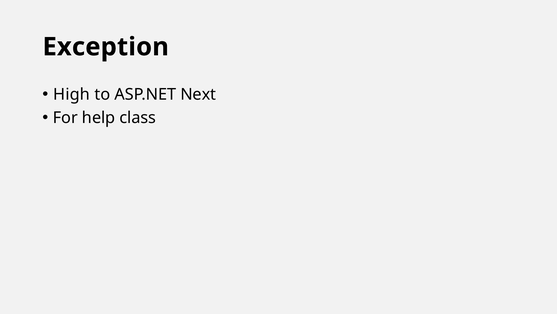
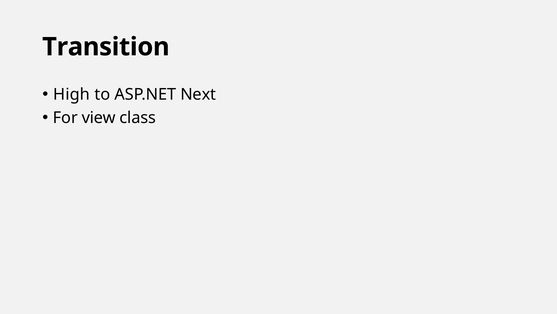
Exception: Exception -> Transition (106, 47)
help: help -> view (99, 118)
